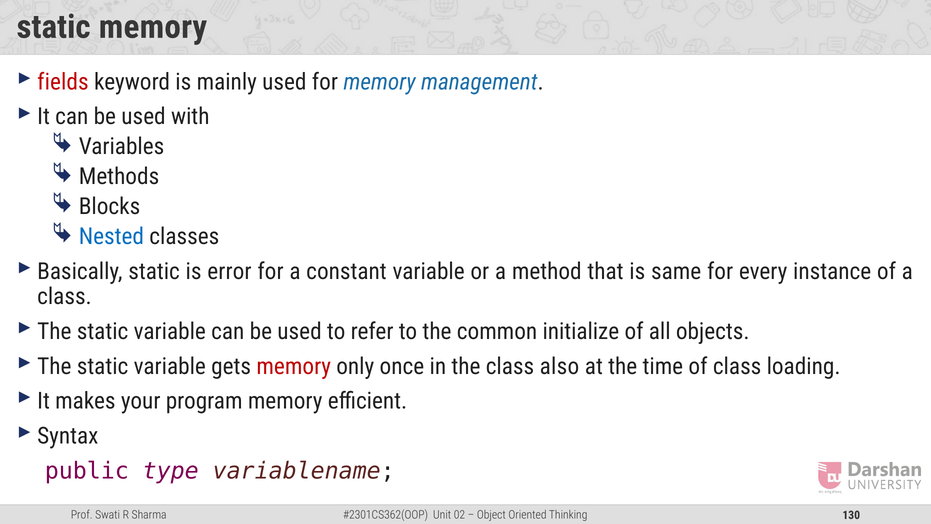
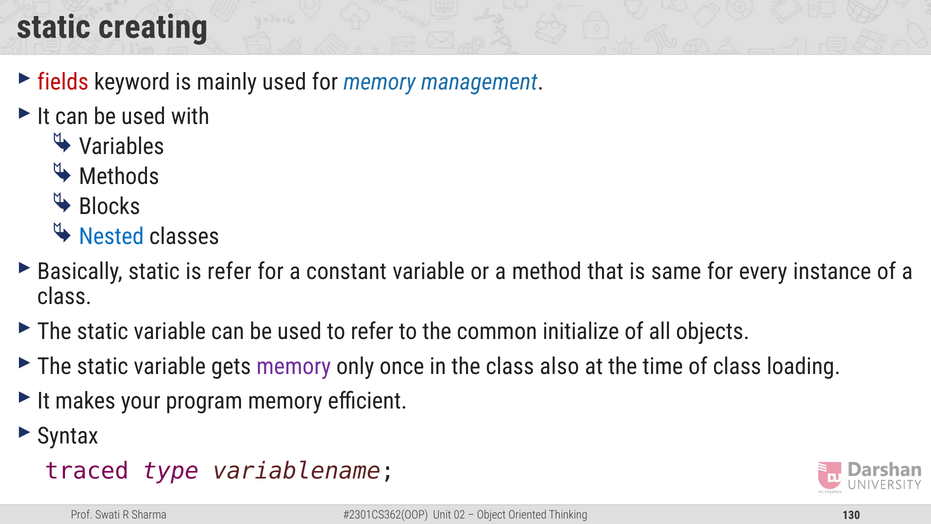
static memory: memory -> creating (153, 27)
is error: error -> refer (229, 271)
memory colour: red -> purple (294, 366)
public: public -> traced (87, 471)
